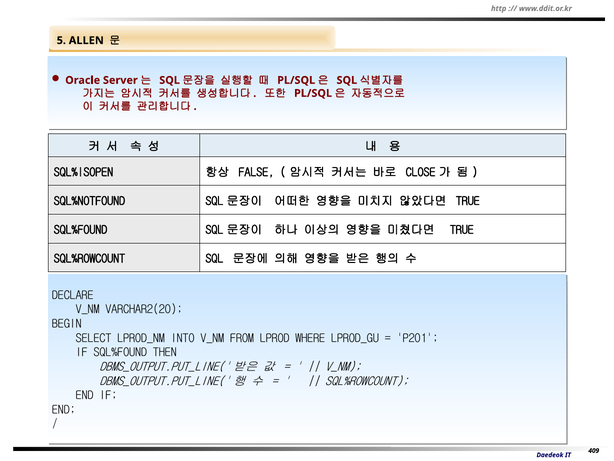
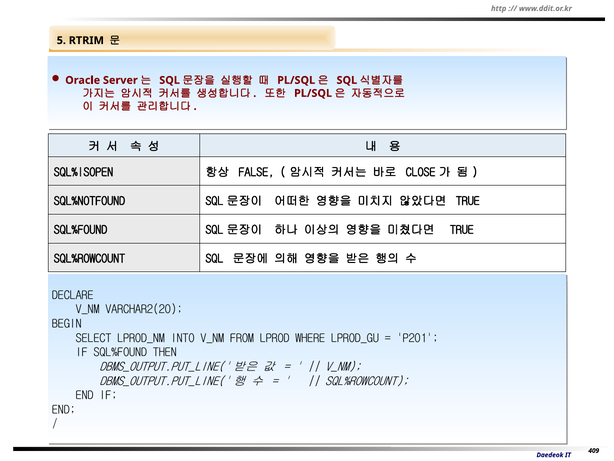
ALLEN: ALLEN -> RTRIM (86, 40)
